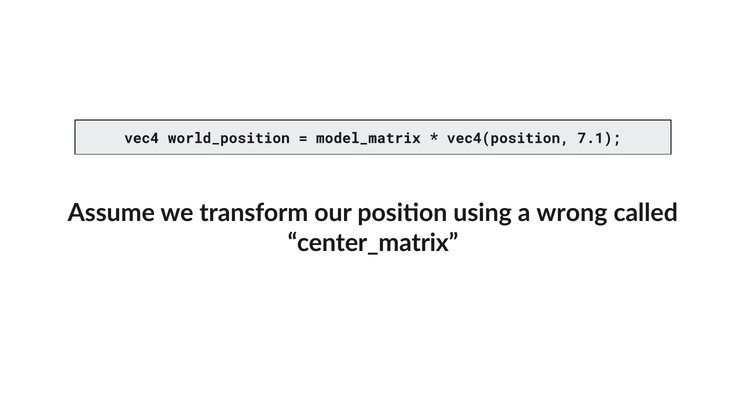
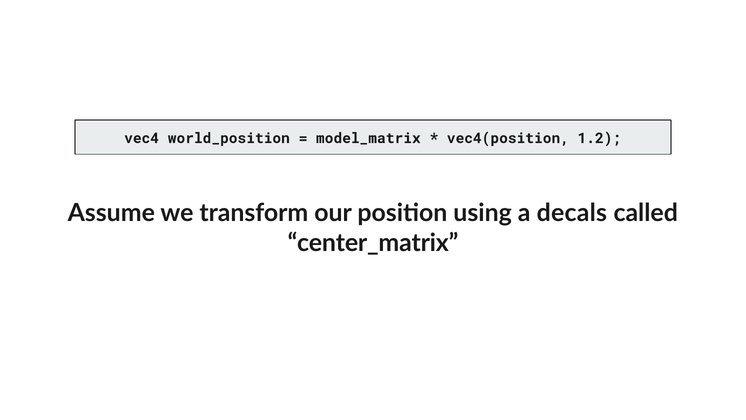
7.1: 7.1 -> 1.2 (599, 138)
wrong: wrong -> decals (572, 213)
